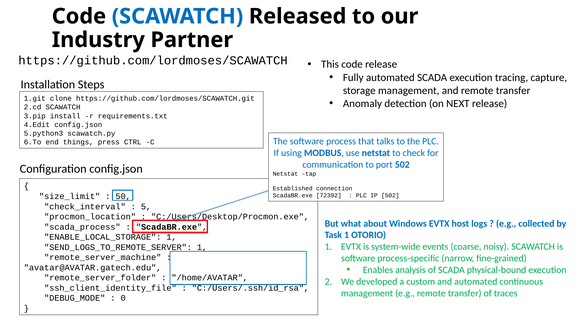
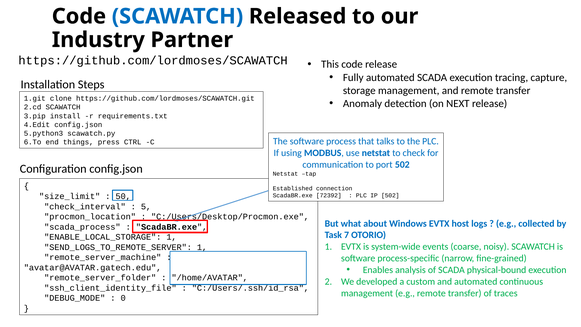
Task 1: 1 -> 7 (347, 235)
